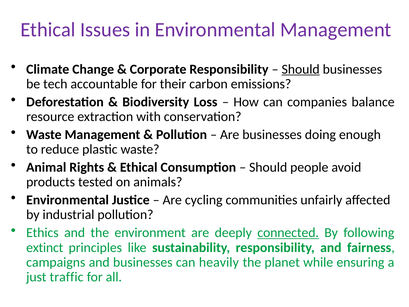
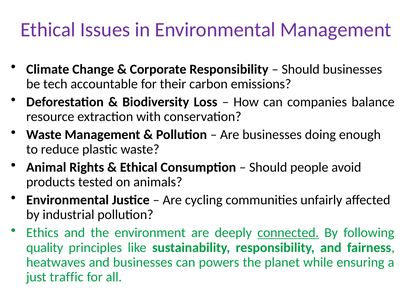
Should underline: present -> none (301, 69)
extinct: extinct -> quality (45, 247)
campaigns: campaigns -> heatwaves (56, 262)
heavily: heavily -> powers (219, 262)
